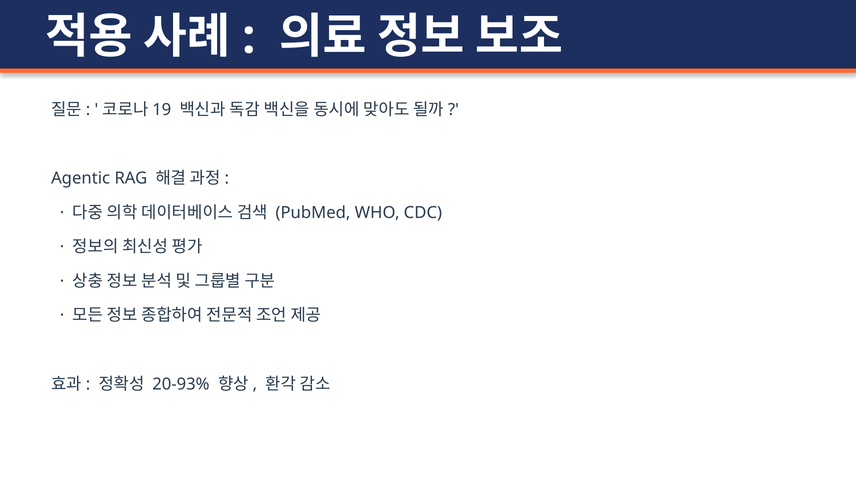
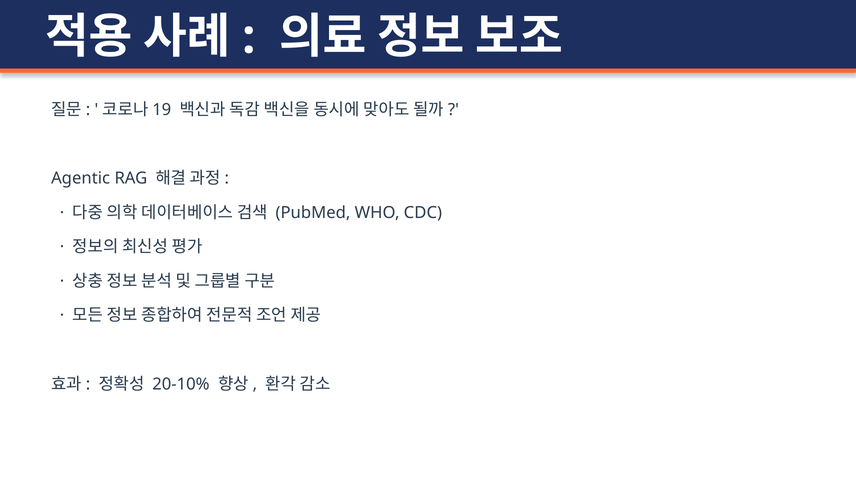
20-93%: 20-93% -> 20-10% (181, 384)
